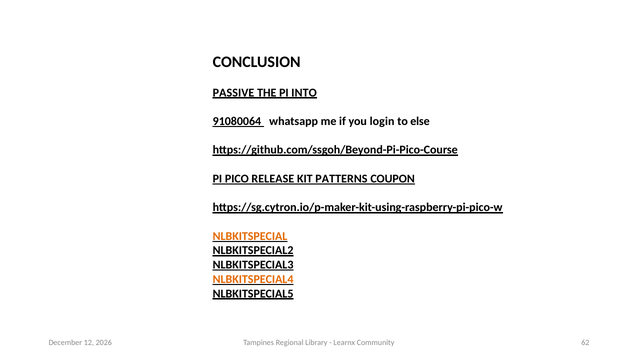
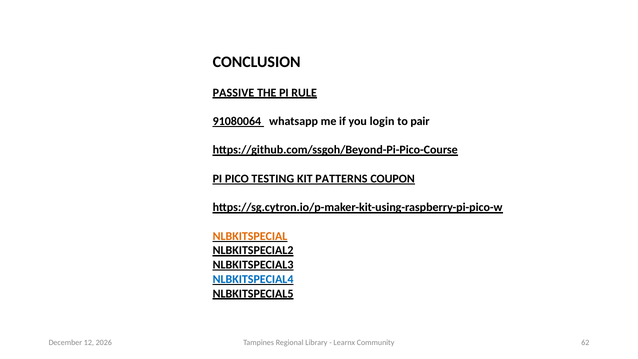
INTO: INTO -> RULE (304, 93)
else: else -> pair (420, 121)
RELEASE: RELEASE -> TESTING (273, 179)
NLBKITSPECIAL4 colour: orange -> blue (253, 279)
